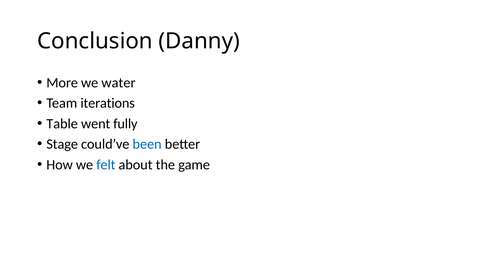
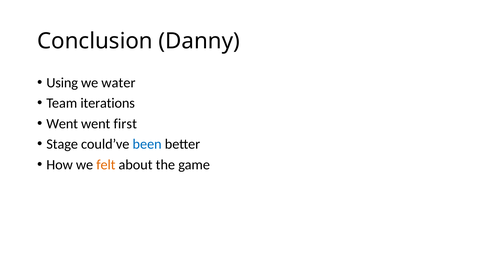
More: More -> Using (62, 83)
Table: Table -> Went (62, 123)
fully: fully -> first (125, 123)
felt colour: blue -> orange (106, 164)
